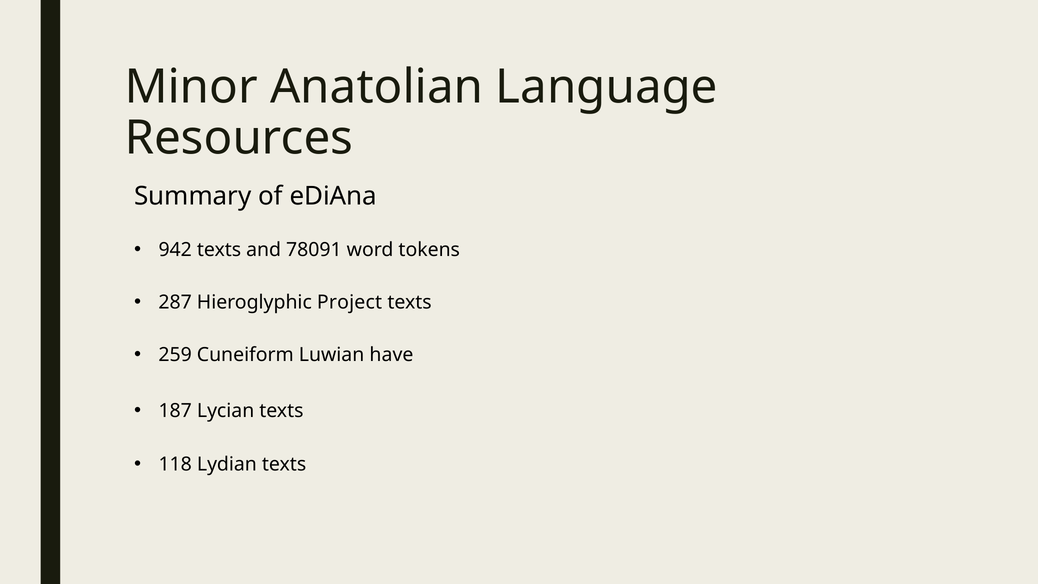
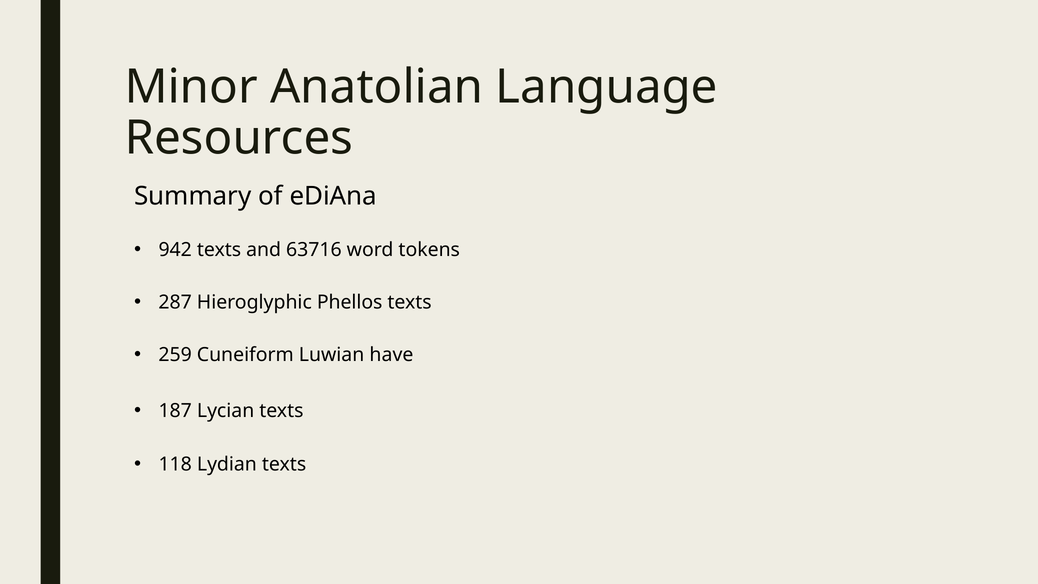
78091: 78091 -> 63716 (314, 250)
Project: Project -> Phellos (350, 302)
